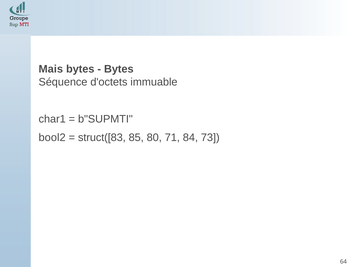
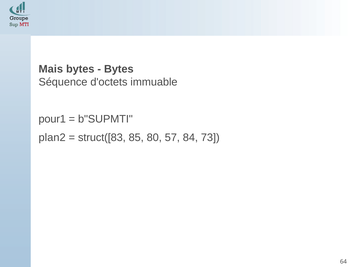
char1: char1 -> pour1 (52, 119)
bool2: bool2 -> plan2 (52, 138)
71: 71 -> 57 (172, 138)
